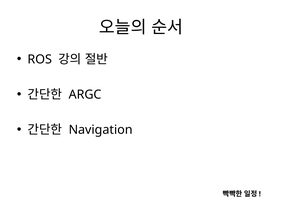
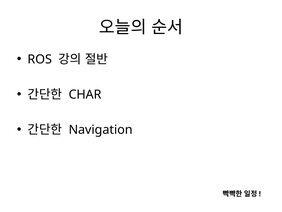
ARGC: ARGC -> CHAR (85, 94)
